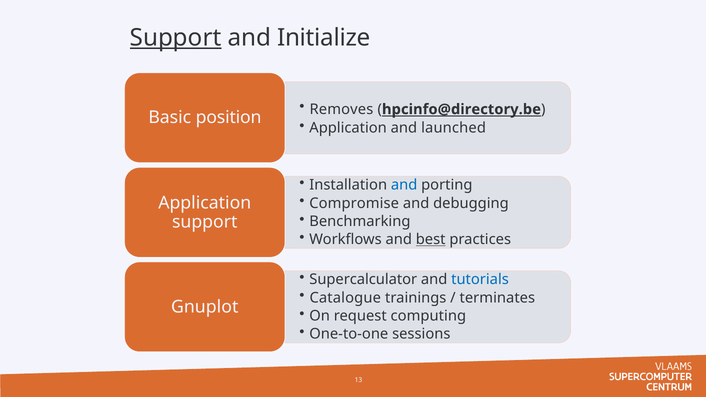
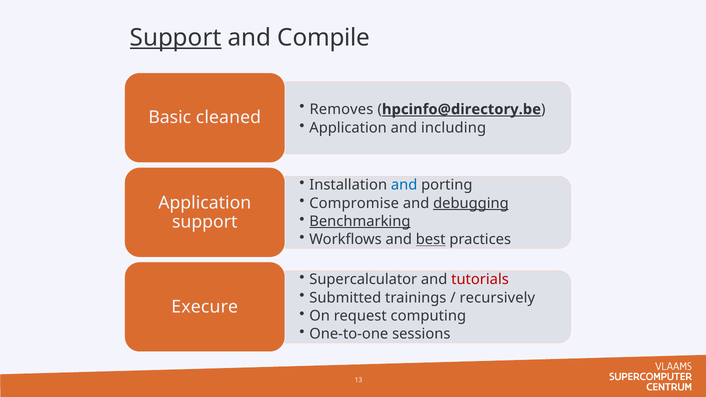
Initialize: Initialize -> Compile (324, 38)
position: position -> cleaned (228, 118)
launched: launched -> including (454, 128)
debugging underline: none -> present (471, 203)
Benchmarking underline: none -> present (360, 221)
tutorials colour: blue -> red (480, 280)
Catalogue: Catalogue -> Submitted (345, 298)
terminates: terminates -> recursively (497, 298)
Gnuplot: Gnuplot -> Execure (205, 307)
